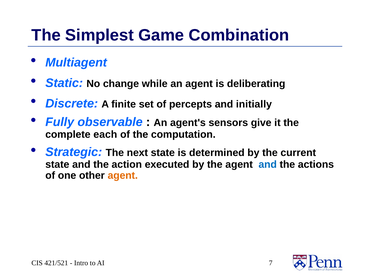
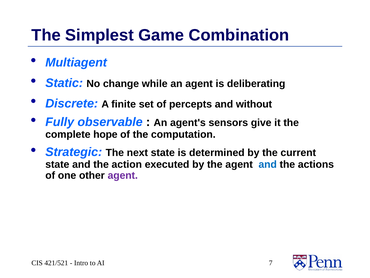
initially: initially -> without (254, 104)
each: each -> hope (105, 134)
agent colour: orange -> purple (123, 175)
